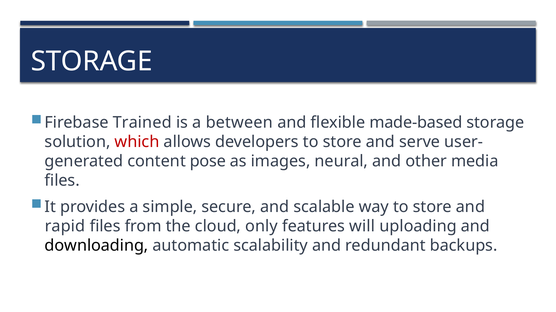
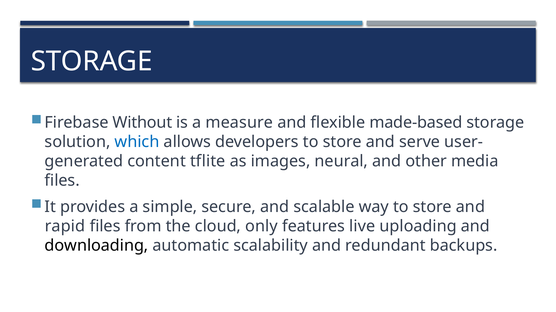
Trained: Trained -> Without (142, 123)
between: between -> measure (239, 123)
which colour: red -> blue (137, 142)
pose: pose -> tflite (208, 162)
will: will -> live (362, 227)
